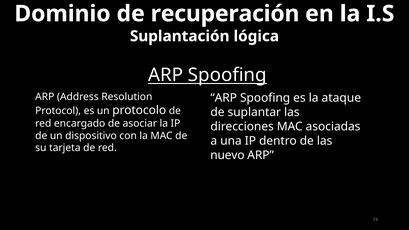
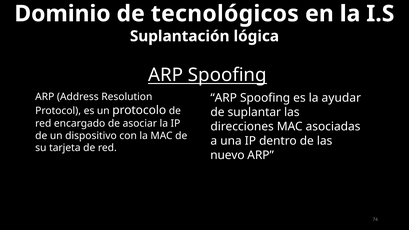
recuperación: recuperación -> tecnológicos (225, 14)
ataque: ataque -> ayudar (341, 98)
